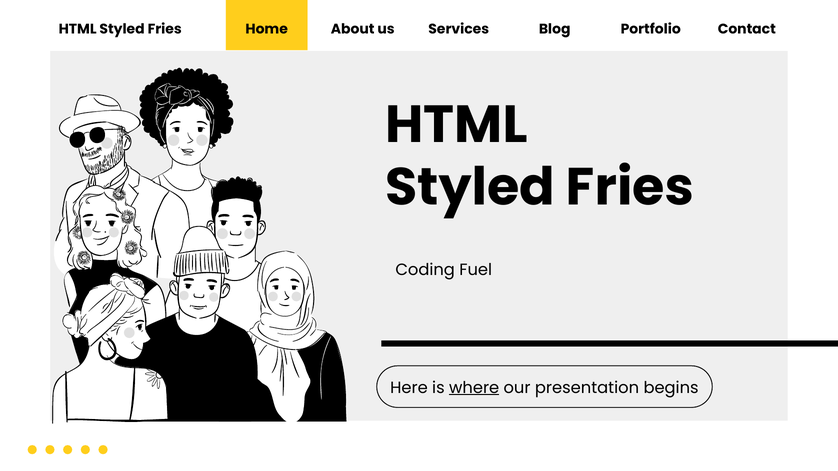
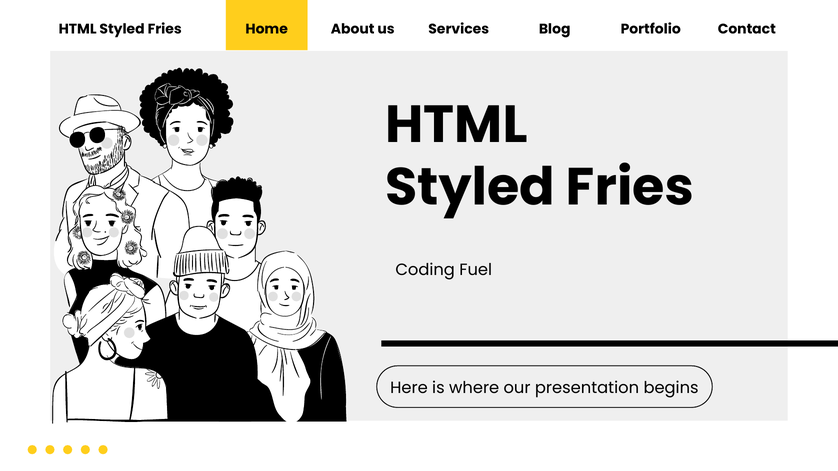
where underline: present -> none (474, 388)
